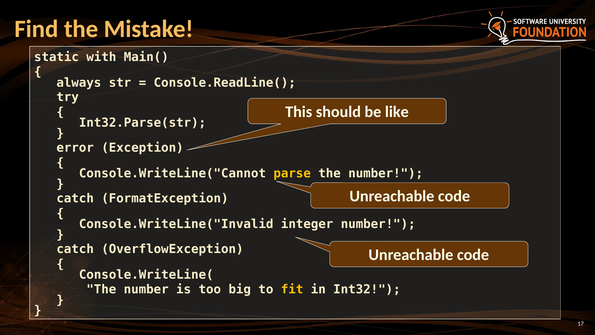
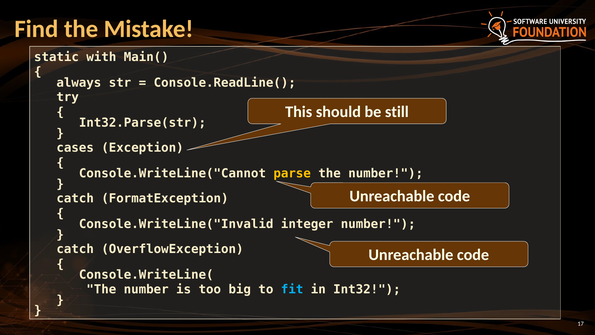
like: like -> still (397, 112)
error: error -> cases (75, 148)
fit colour: yellow -> light blue (292, 289)
